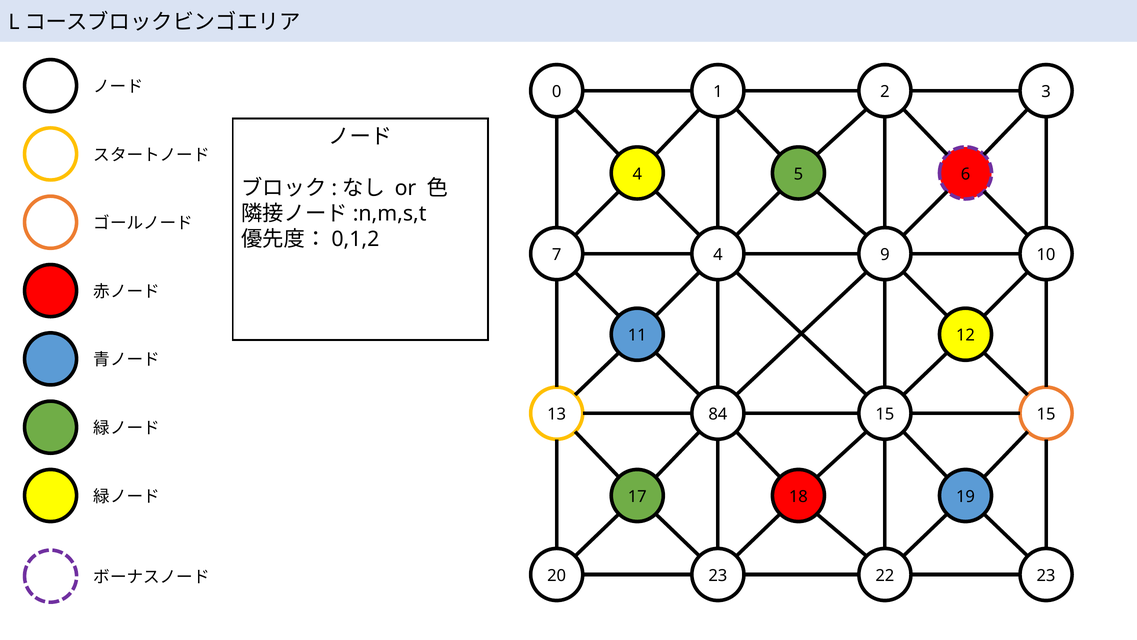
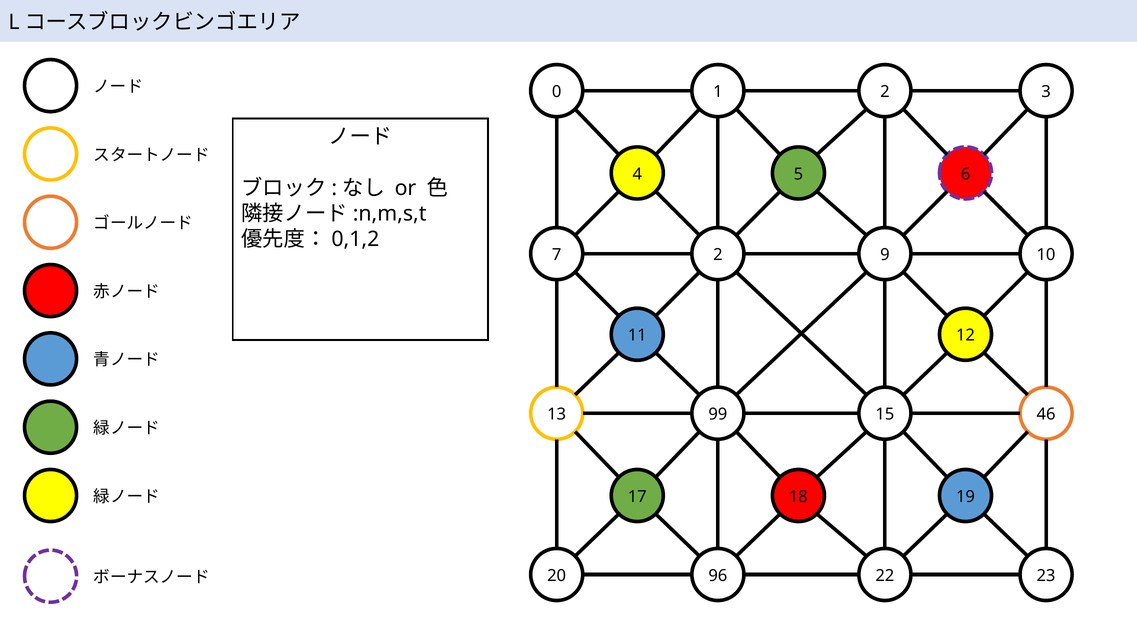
7 4: 4 -> 2 (718, 255)
84: 84 -> 99 (718, 414)
15 15: 15 -> 46 (1046, 414)
20 23: 23 -> 96 (718, 575)
